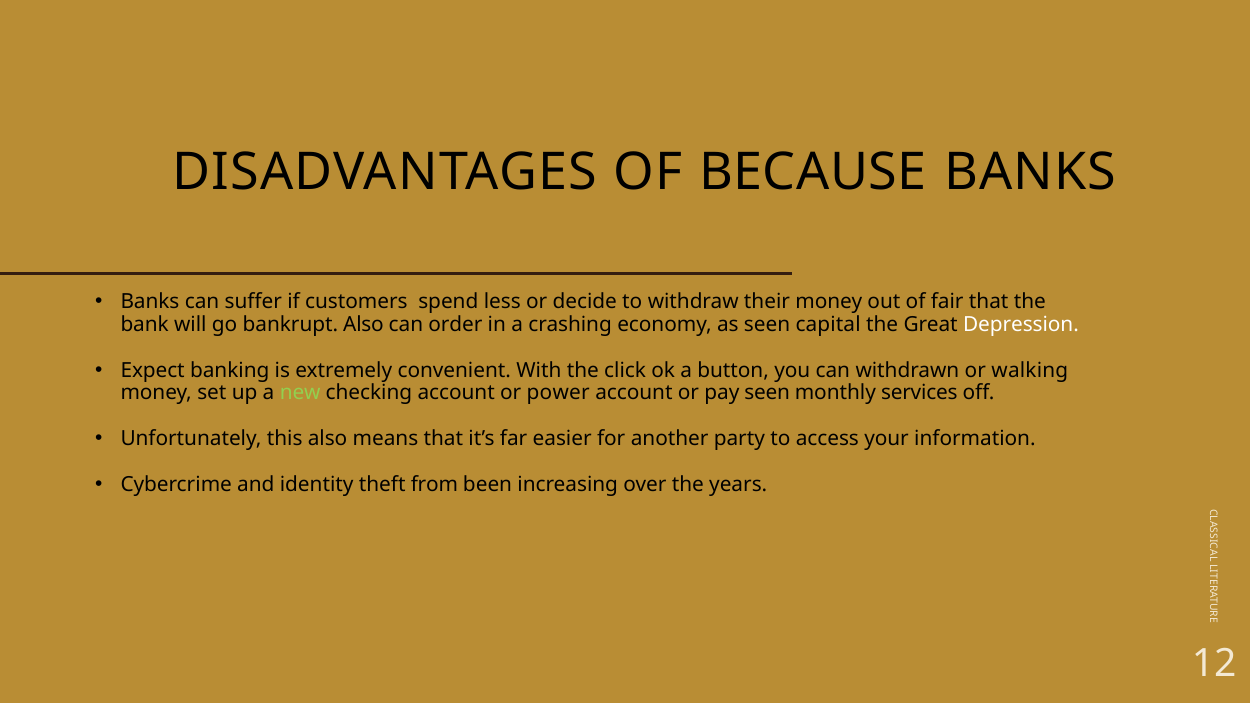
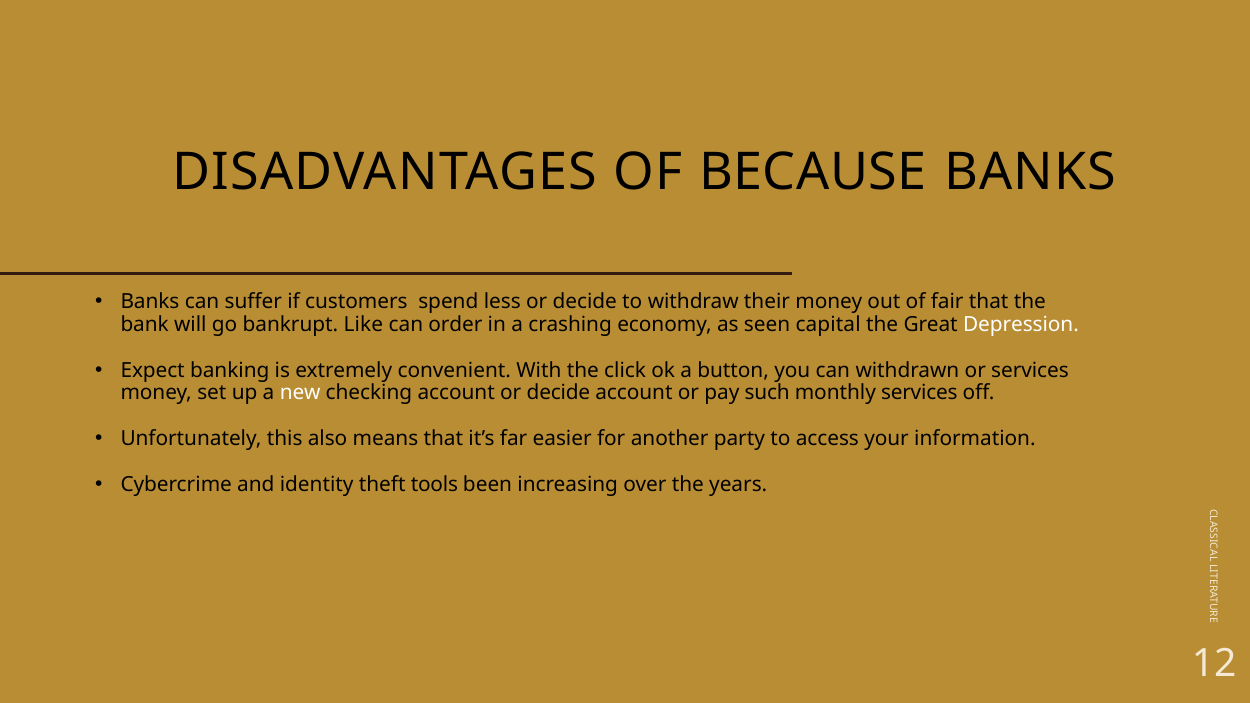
bankrupt Also: Also -> Like (363, 324)
or walking: walking -> services (1030, 370)
new colour: light green -> white (300, 393)
account or power: power -> decide (558, 393)
pay seen: seen -> such (767, 393)
from: from -> tools (434, 485)
